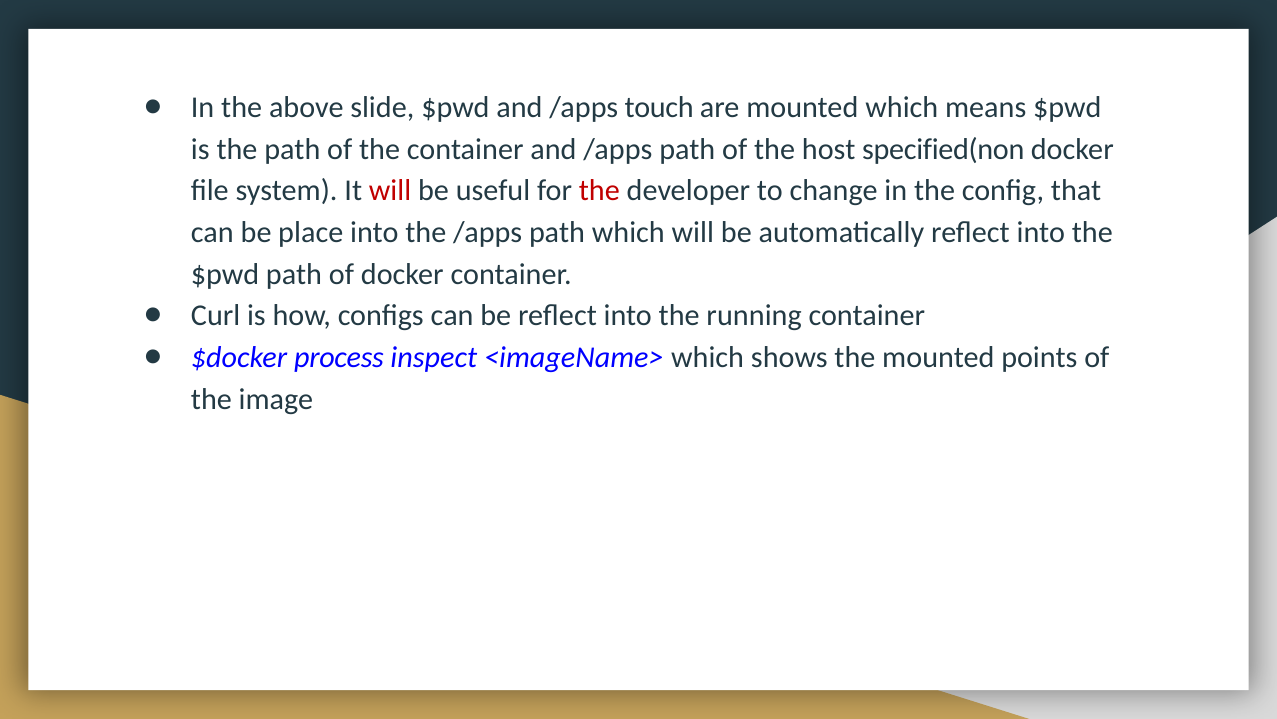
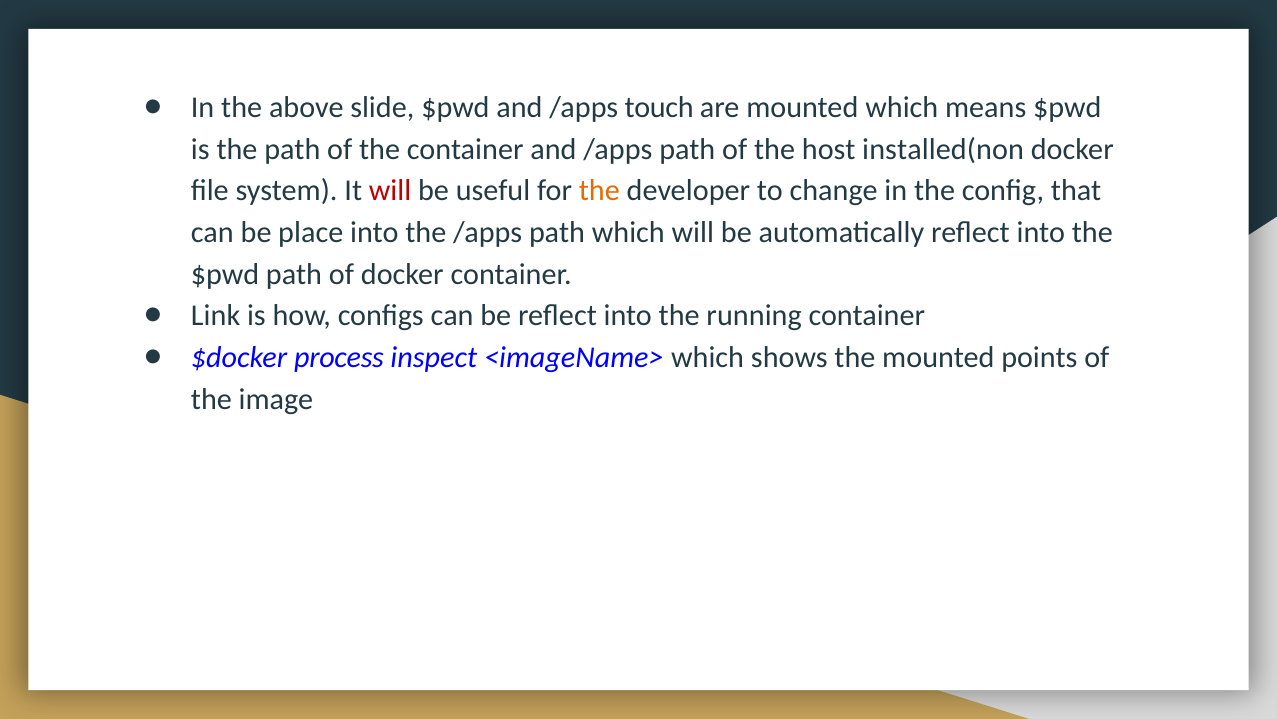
specified(non: specified(non -> installed(non (943, 149)
the colour: red -> orange (599, 191)
Curl: Curl -> Link (216, 316)
